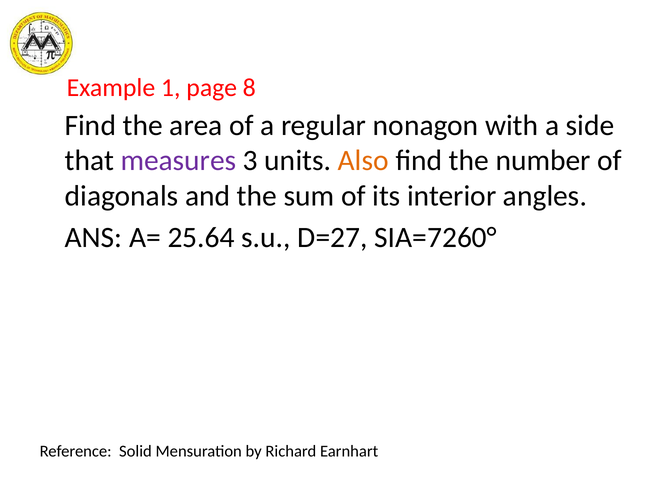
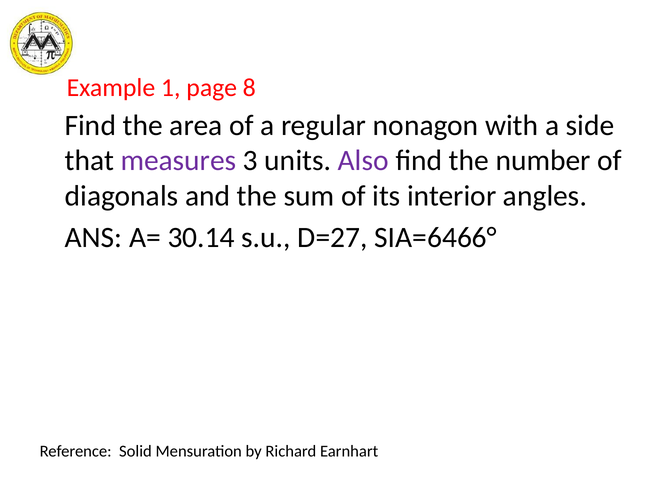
Also colour: orange -> purple (363, 161)
25.64: 25.64 -> 30.14 (201, 237)
SIA=7260°: SIA=7260° -> SIA=6466° (436, 237)
